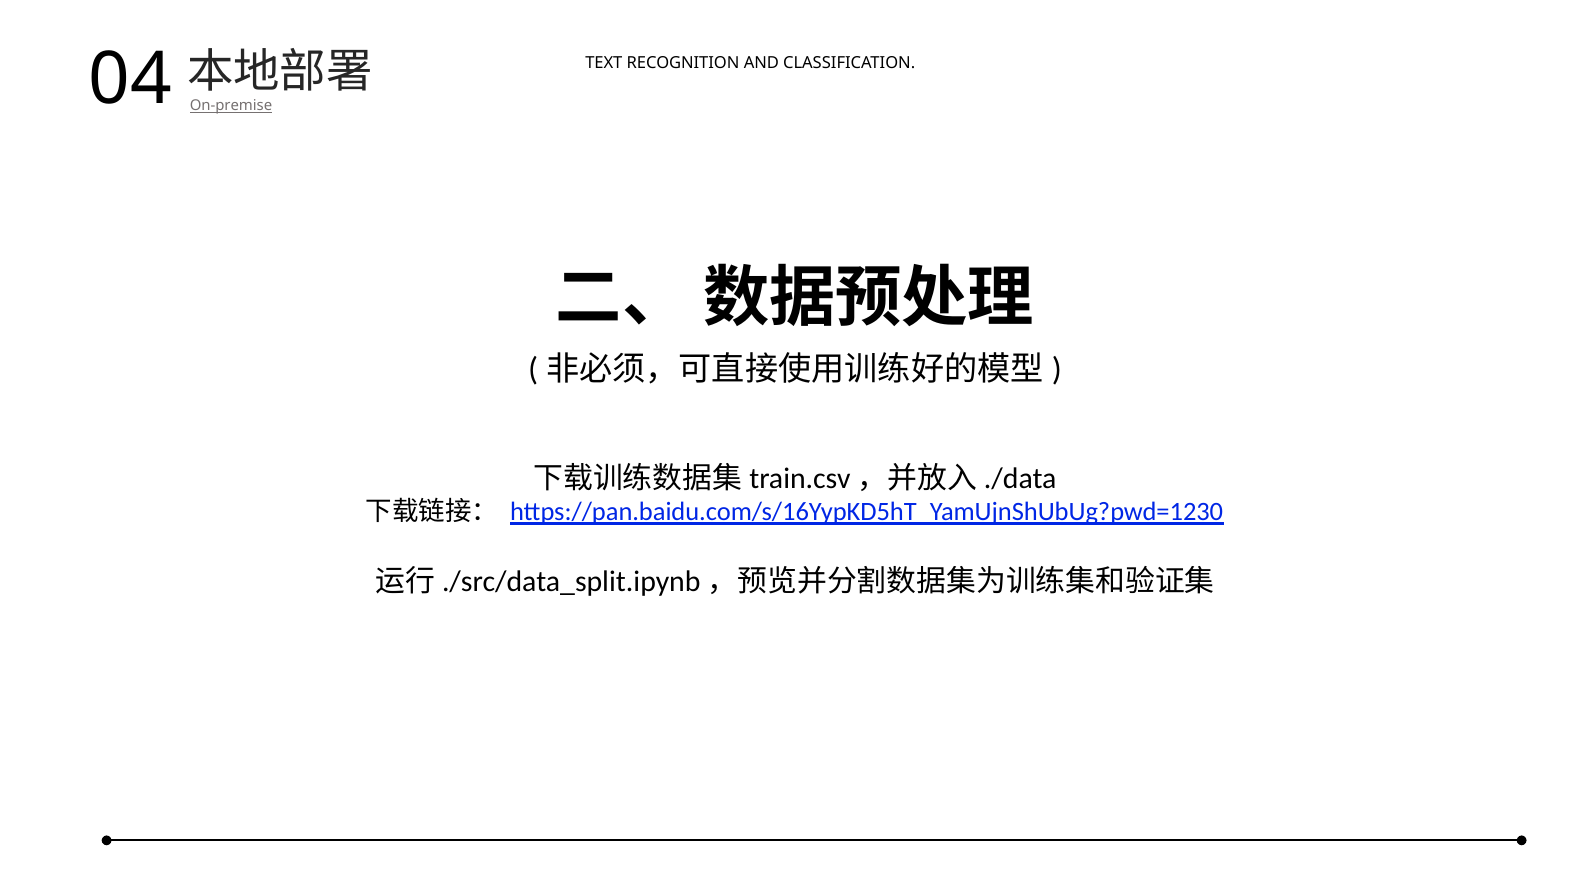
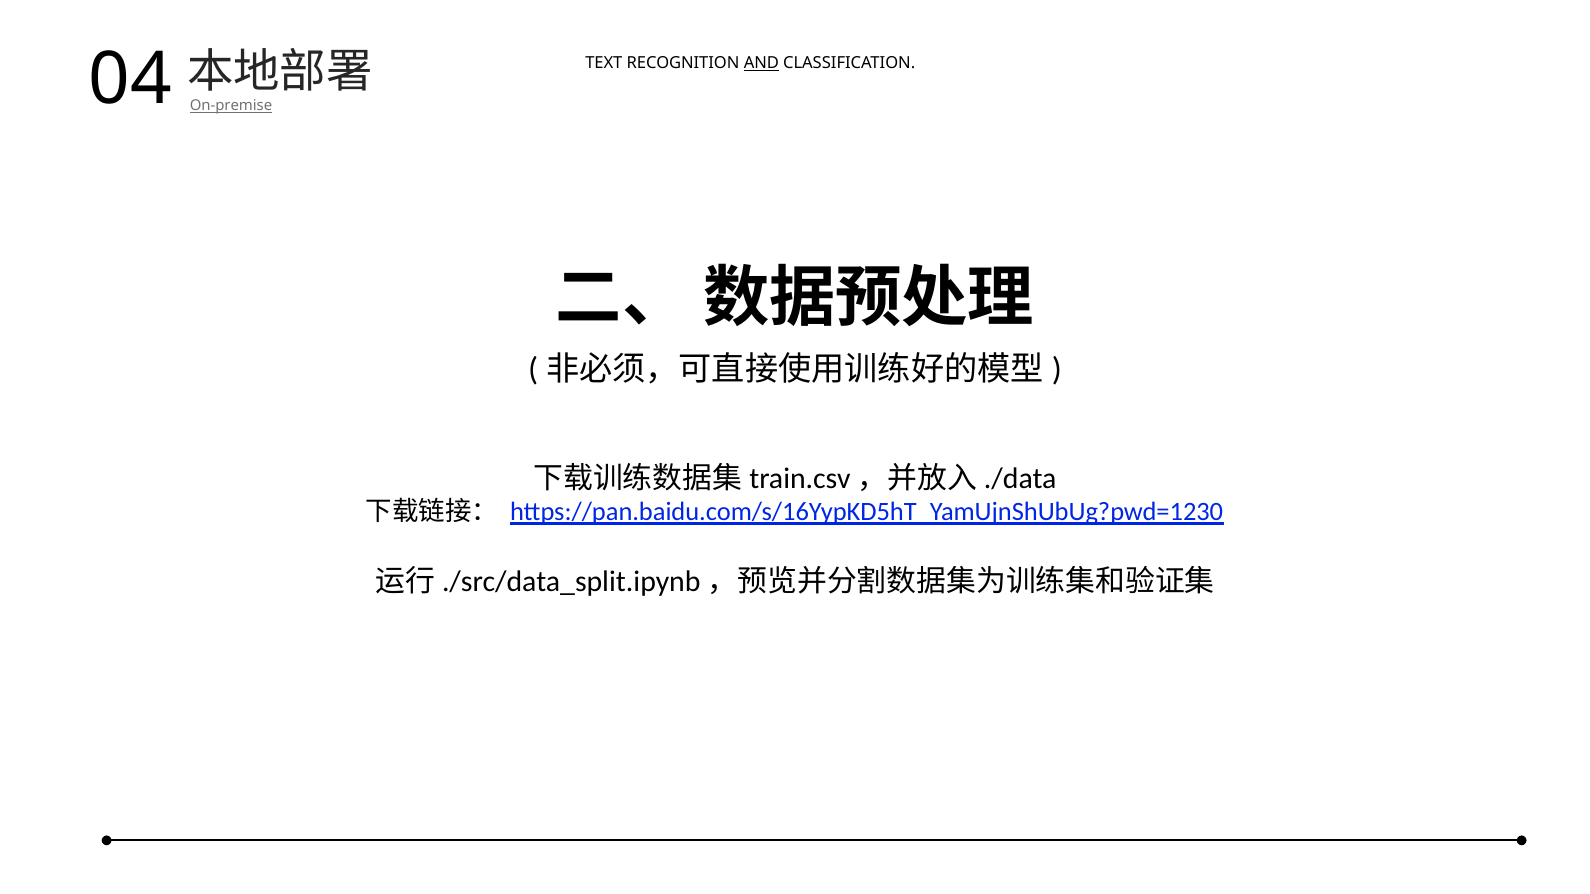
AND underline: none -> present (761, 63)
